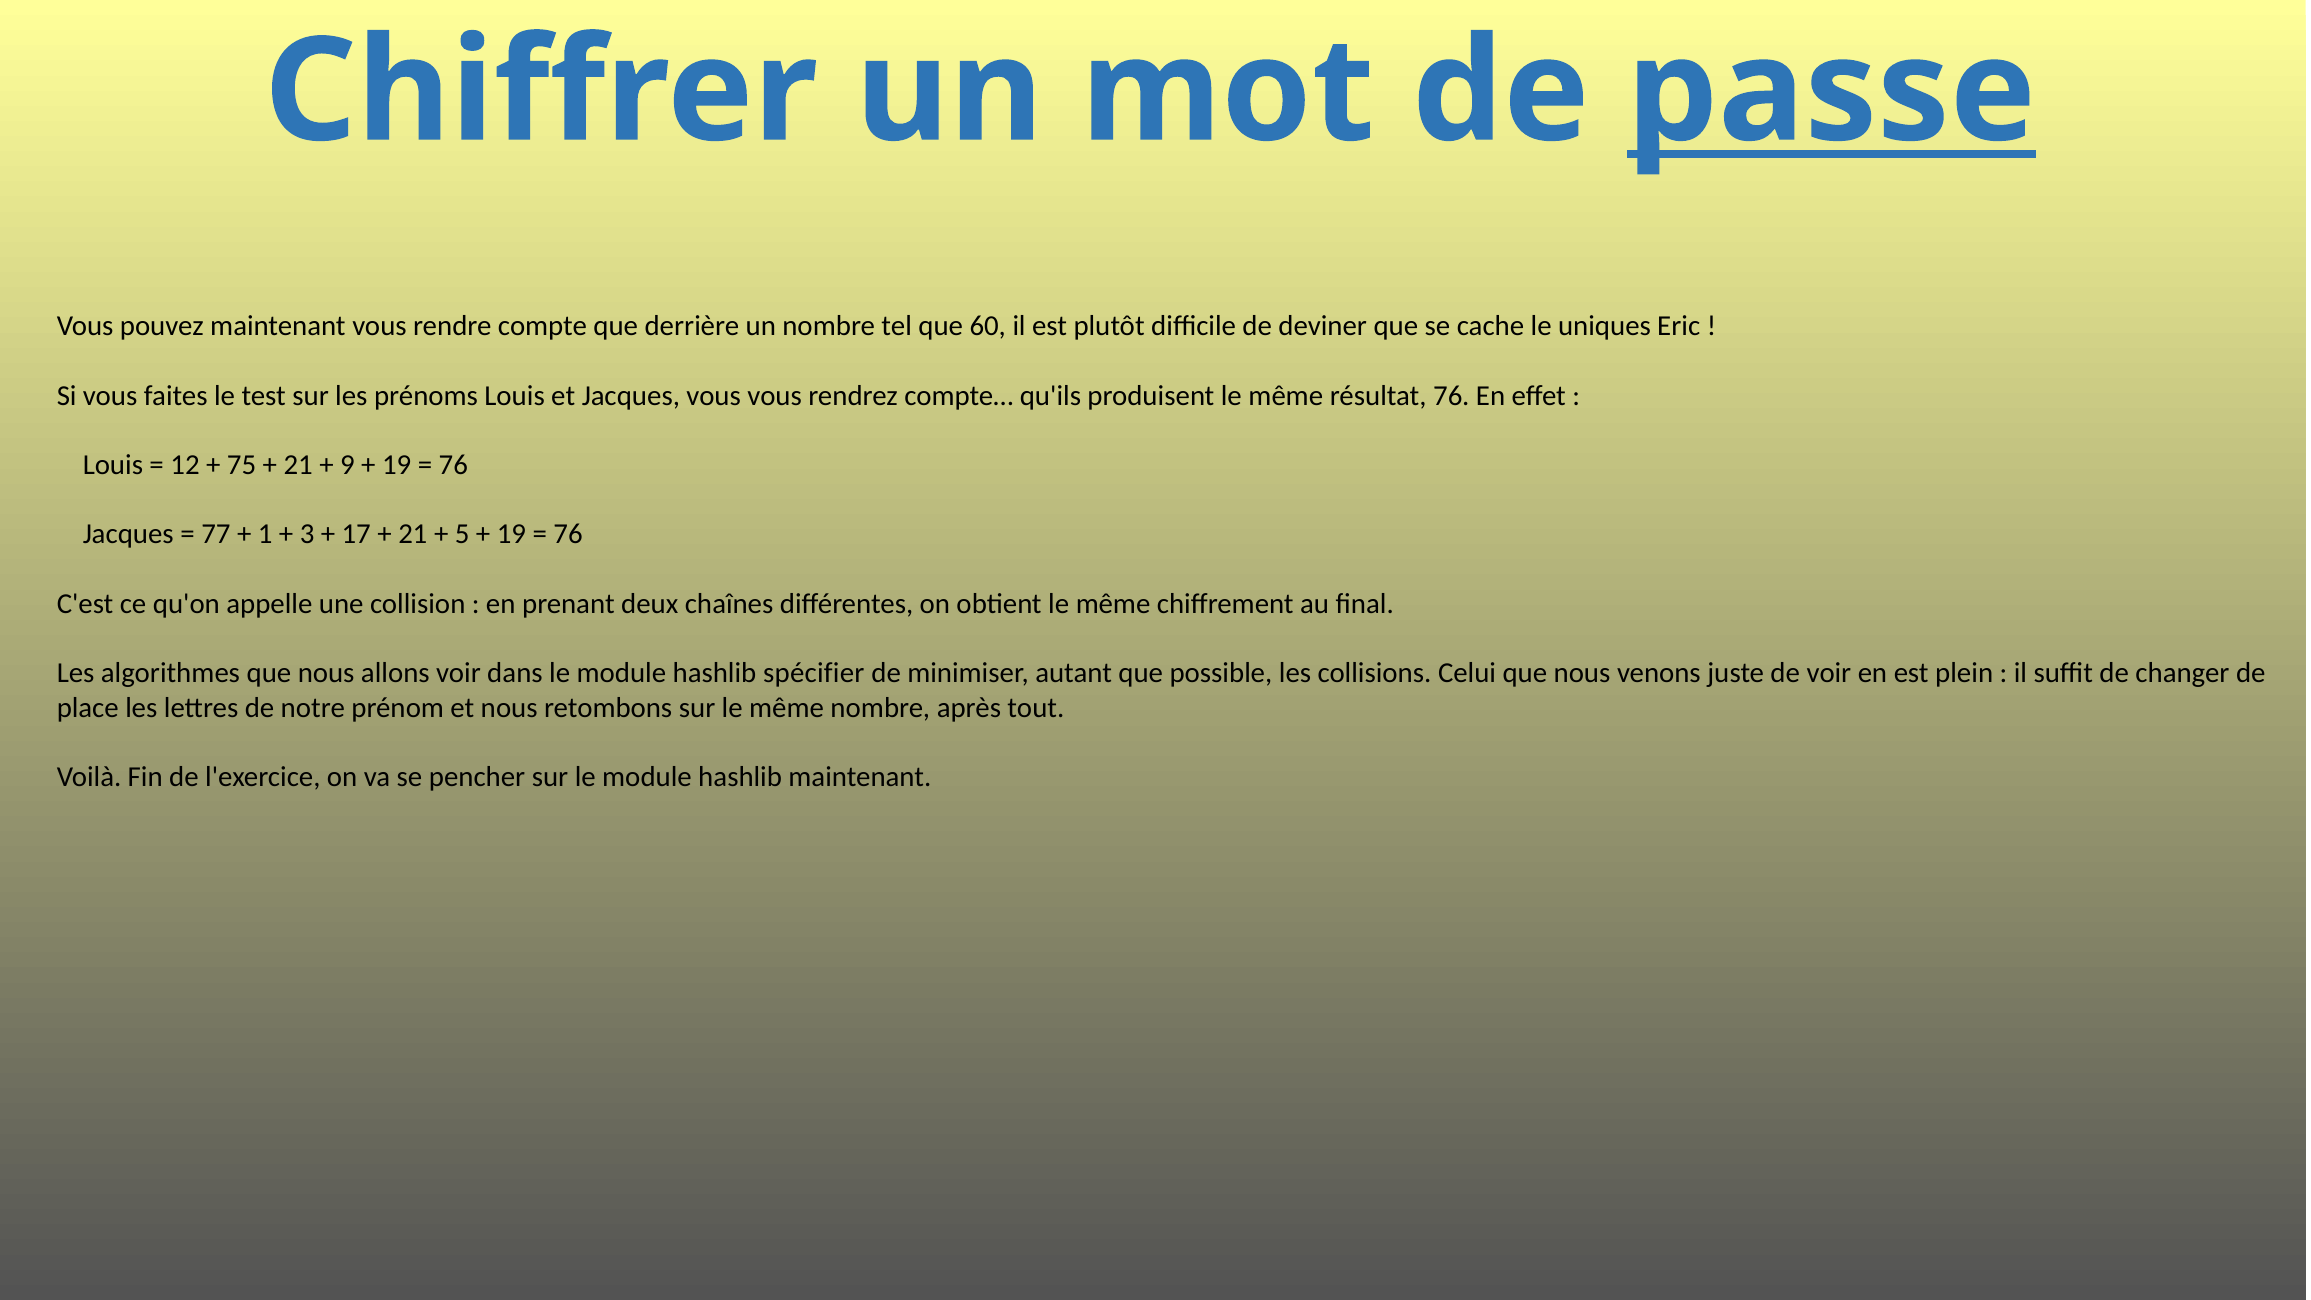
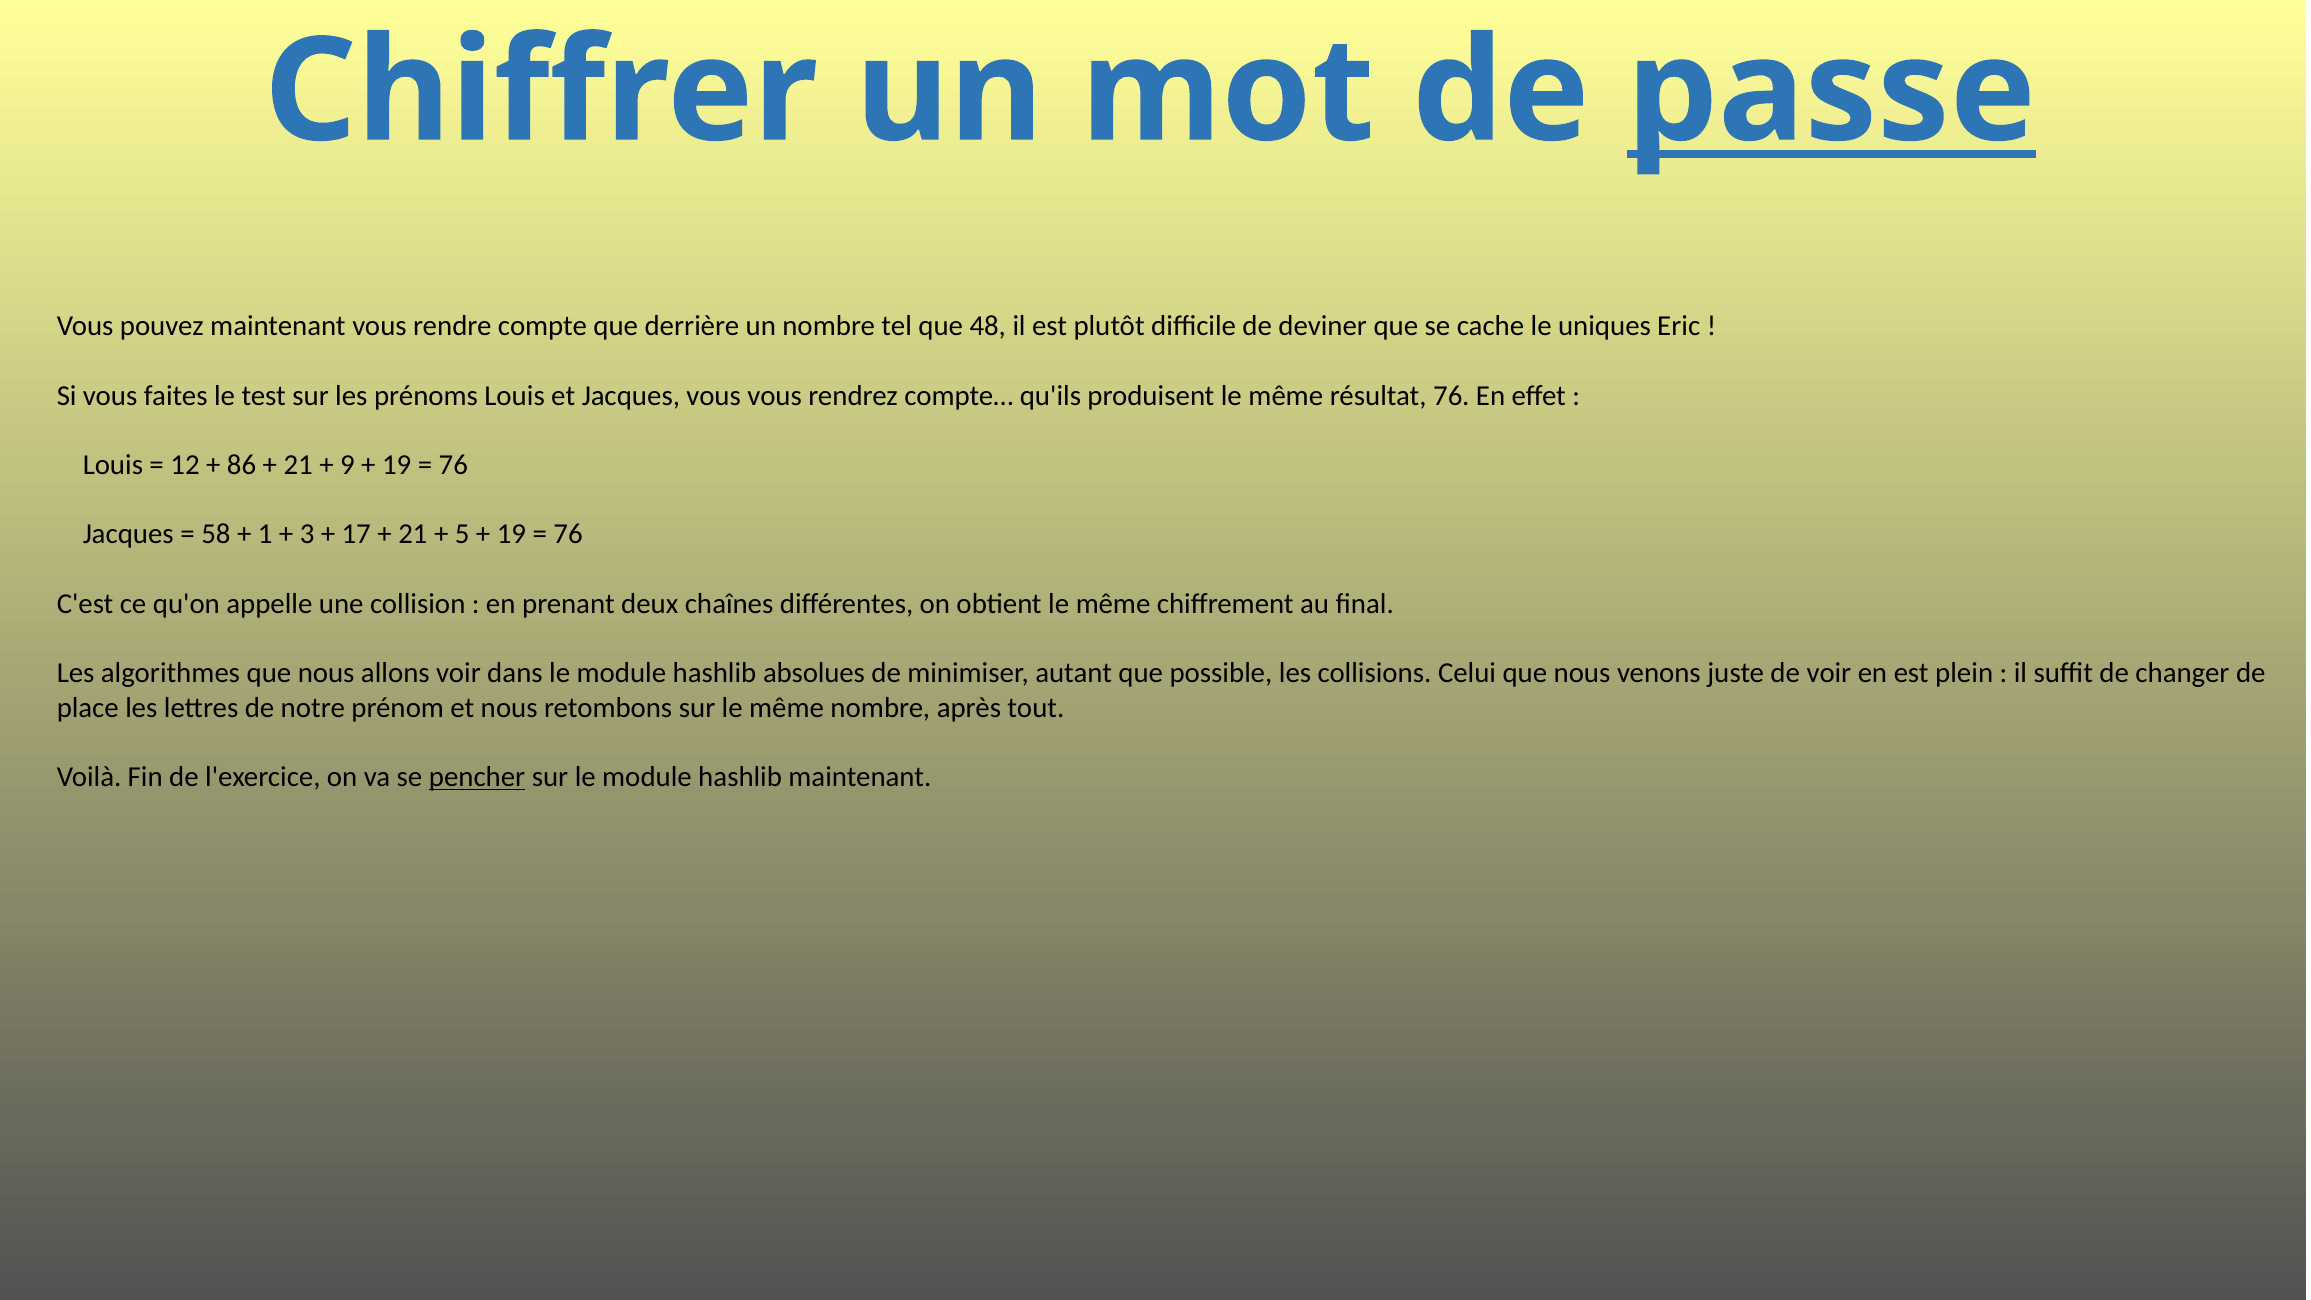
60: 60 -> 48 (988, 326)
75: 75 -> 86 (242, 465)
77: 77 -> 58 (216, 534)
spécifier: spécifier -> absolues (814, 673)
pencher underline: none -> present (477, 777)
